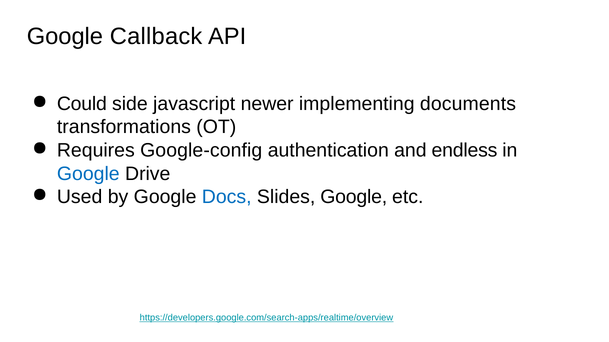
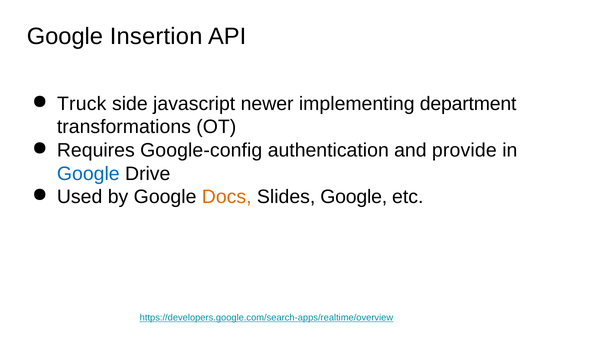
Callback: Callback -> Insertion (156, 37)
Could: Could -> Truck (82, 104)
documents: documents -> department (468, 104)
endless: endless -> provide (464, 151)
Docs colour: blue -> orange (227, 197)
